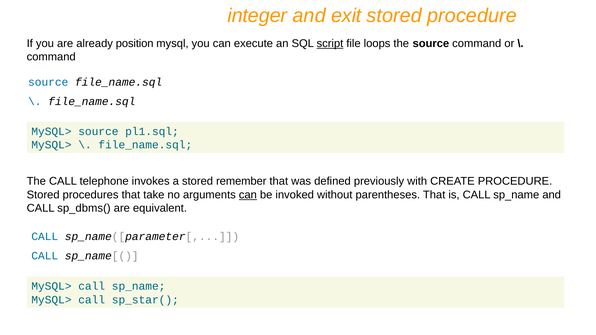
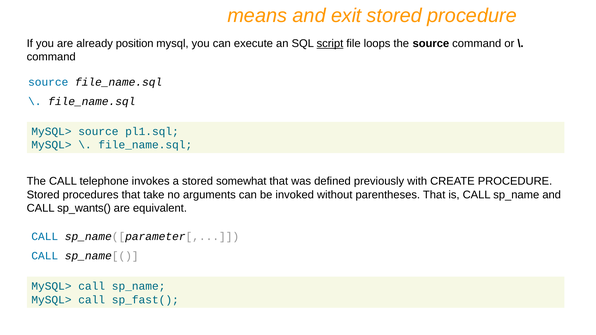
integer: integer -> means (257, 16)
remember: remember -> somewhat (241, 181)
can underline: present -> none (248, 195)
sp_dbms(: sp_dbms( -> sp_wants( (84, 208)
sp_star(: sp_star( -> sp_fast( (145, 300)
